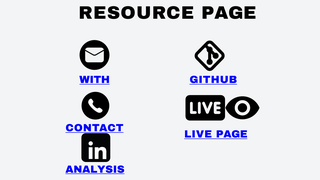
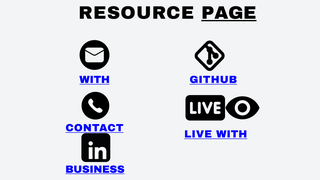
PAGE underline: none -> present (229, 13)
LIVE PAGE: PAGE -> WITH (232, 134)
ANALYSIS: ANALYSIS -> BUSINESS (95, 169)
